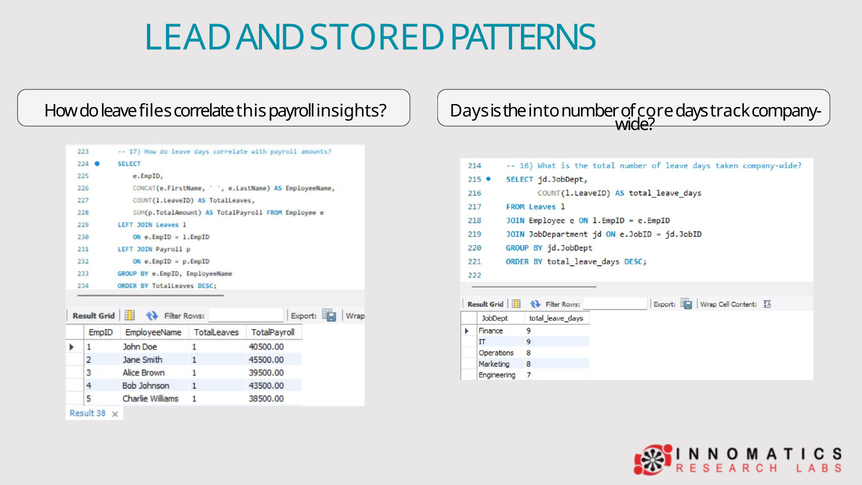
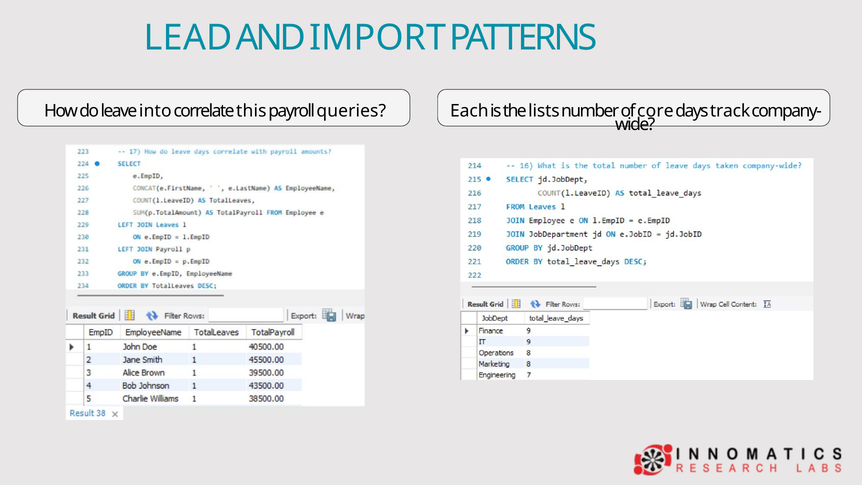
STORED: STORED -> IMPORT (378, 38)
Days: Days -> Each (469, 111)
into: into -> lists (544, 111)
files: files -> into (155, 111)
insights: insights -> queries (351, 111)
